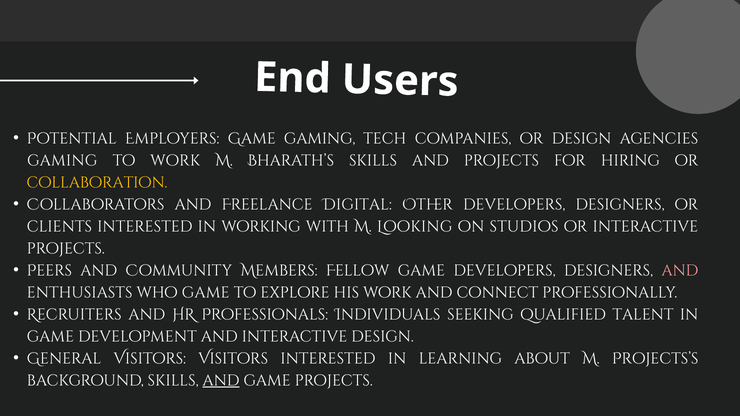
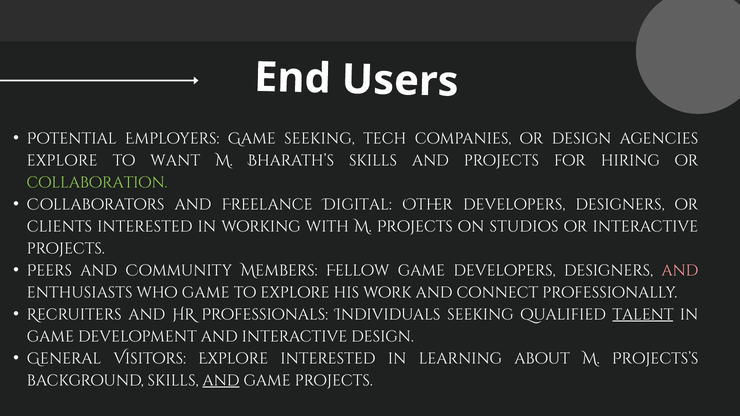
Game gaming: gaming -> seeking (319, 138)
gaming: gaming -> explore (62, 161)
to work: work -> want (175, 161)
collaboration colour: yellow -> light green (97, 183)
M Looking: Looking -> Projects (415, 227)
talent underline: none -> present (643, 315)
Visitors Visitors: Visitors -> Explore (233, 359)
